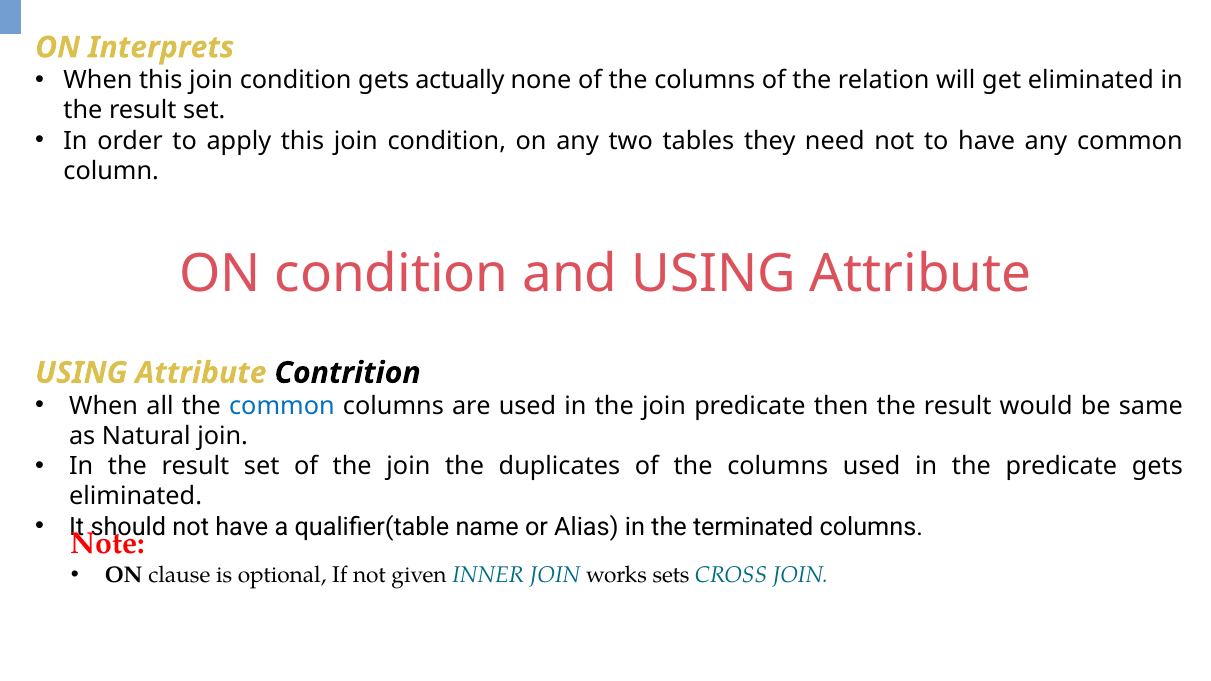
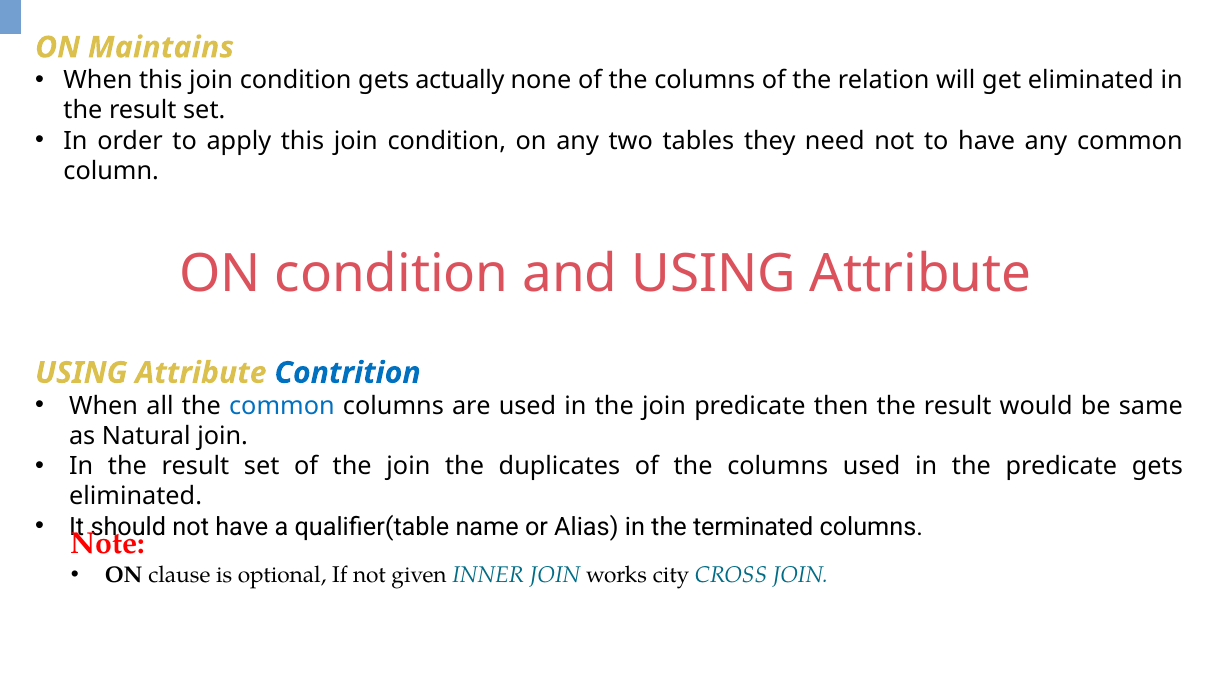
Interprets: Interprets -> Maintains (161, 47)
Contrition colour: black -> blue (348, 373)
sets: sets -> city (671, 575)
